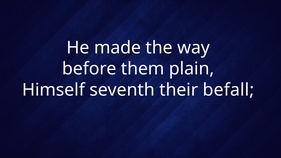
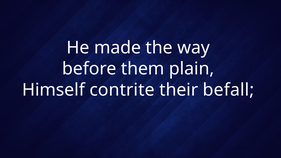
seventh: seventh -> contrite (122, 90)
